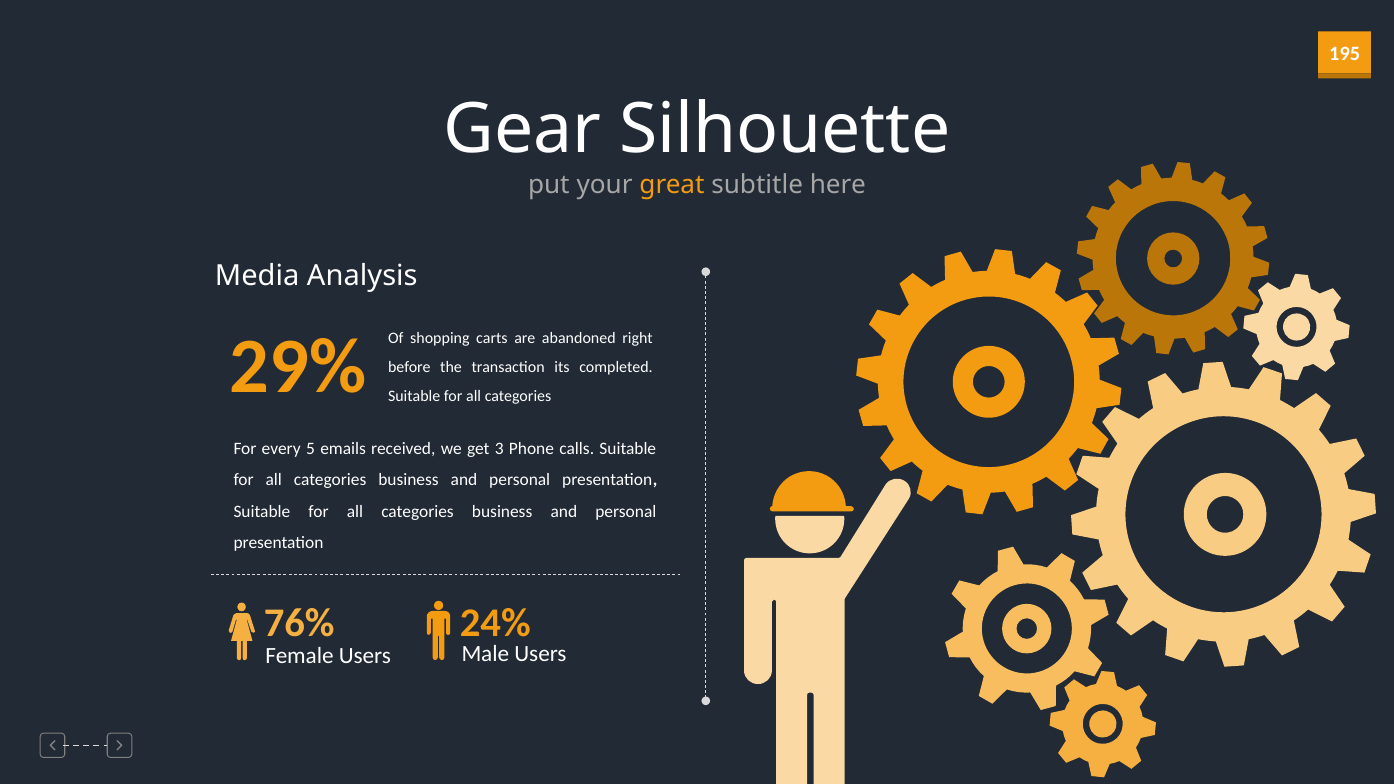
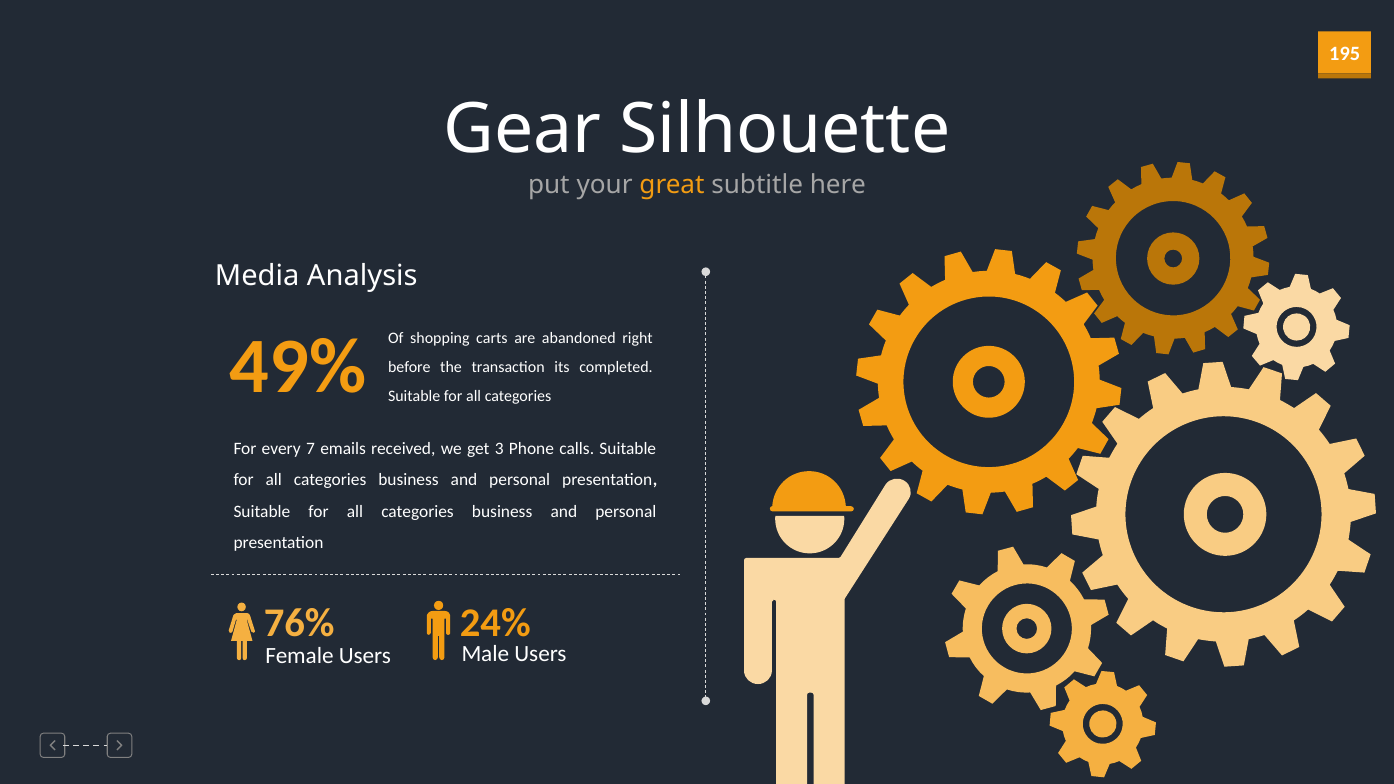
29%: 29% -> 49% (298, 367)
5: 5 -> 7 (311, 449)
